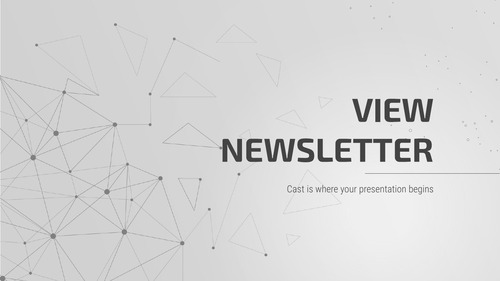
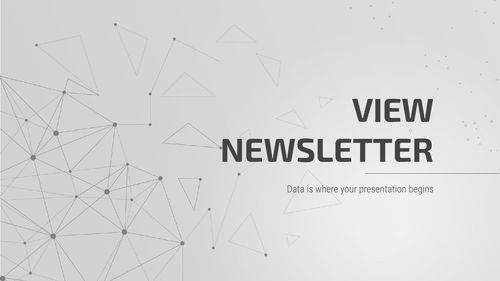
Cast: Cast -> Data (296, 189)
